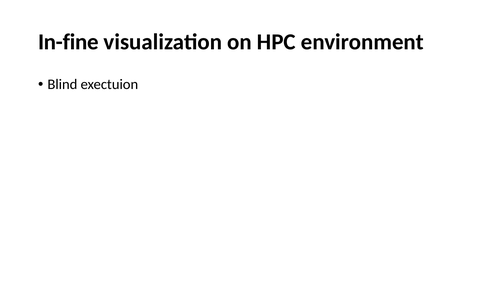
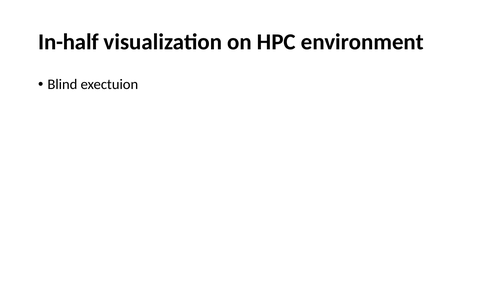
In-fine: In-fine -> In-half (68, 42)
